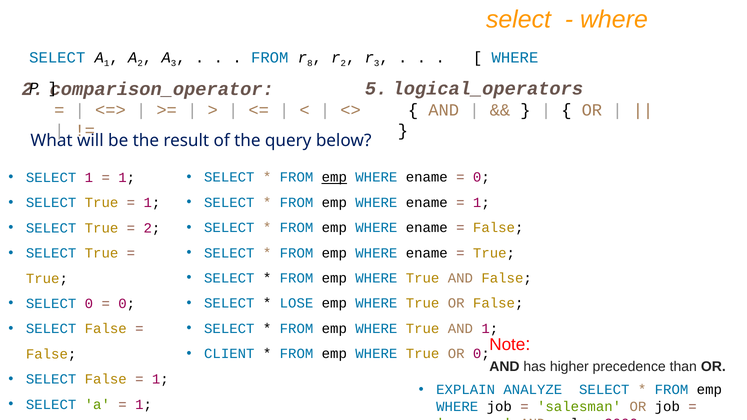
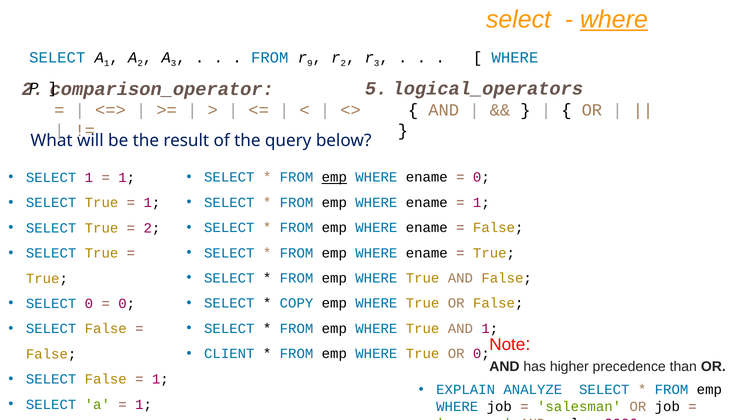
where underline: none -> present (614, 19)
8: 8 -> 9 (310, 63)
LOSE: LOSE -> COPY (297, 303)
